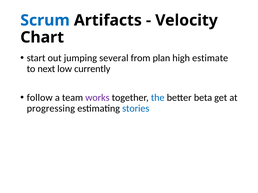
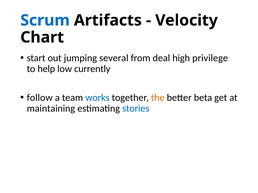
plan: plan -> deal (161, 58)
estimate: estimate -> privilege (210, 58)
next: next -> help (46, 69)
works colour: purple -> blue (97, 98)
the colour: blue -> orange (158, 98)
progressing: progressing -> maintaining (51, 109)
